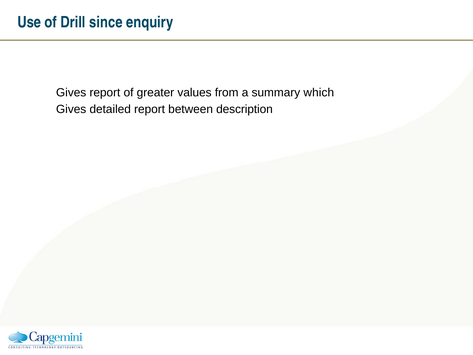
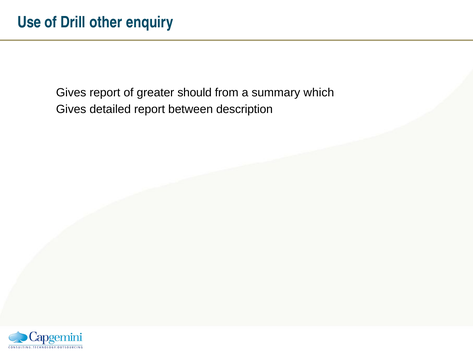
since: since -> other (106, 22)
values: values -> should (195, 93)
